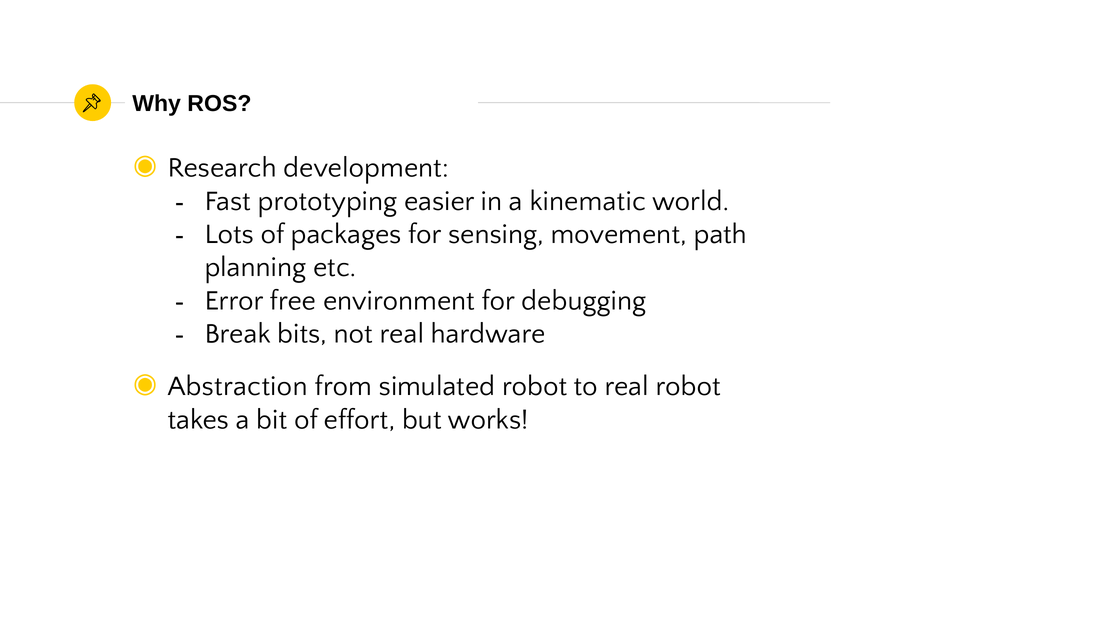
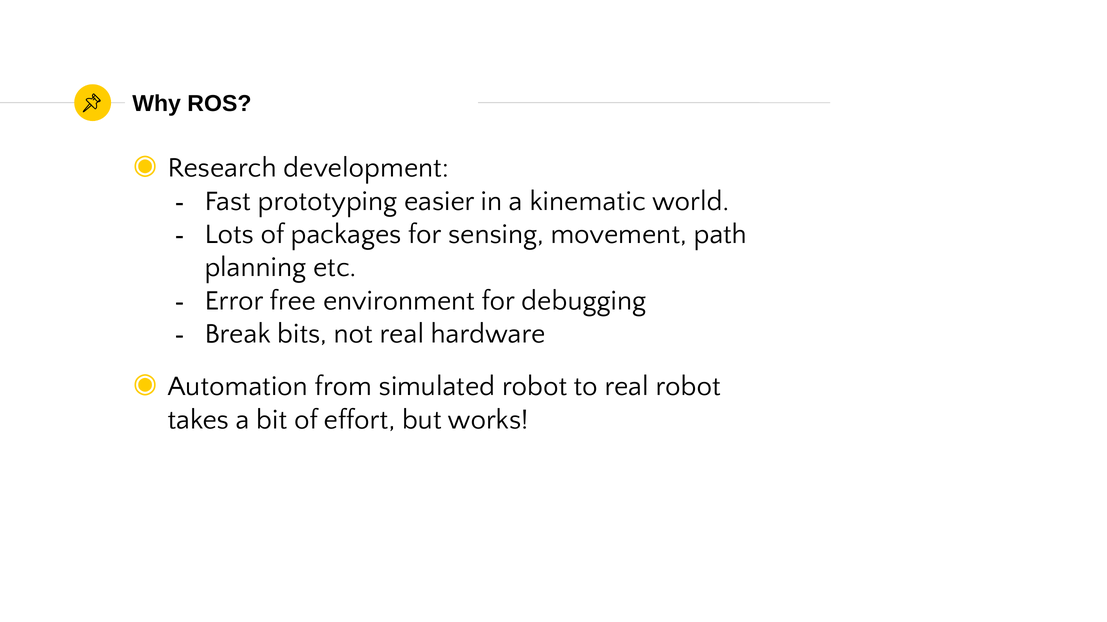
Abstraction: Abstraction -> Automation (238, 387)
